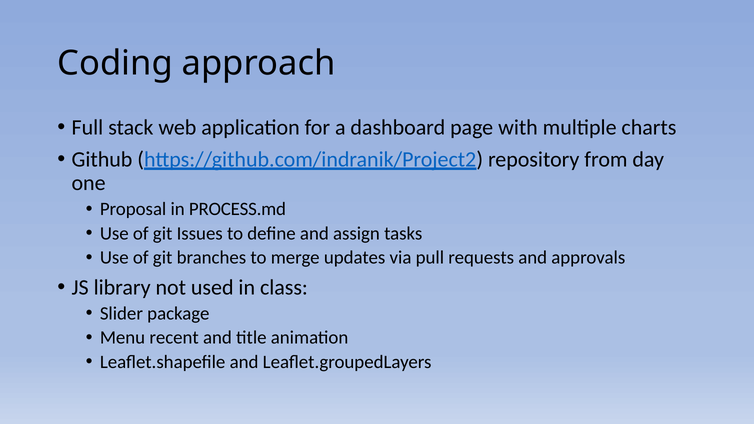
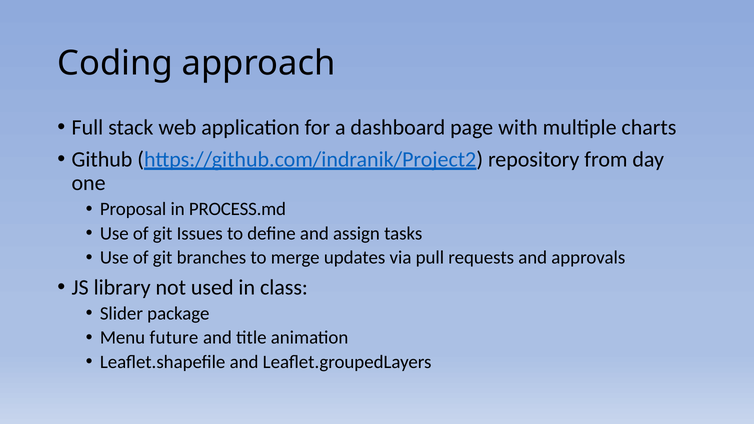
recent: recent -> future (174, 338)
